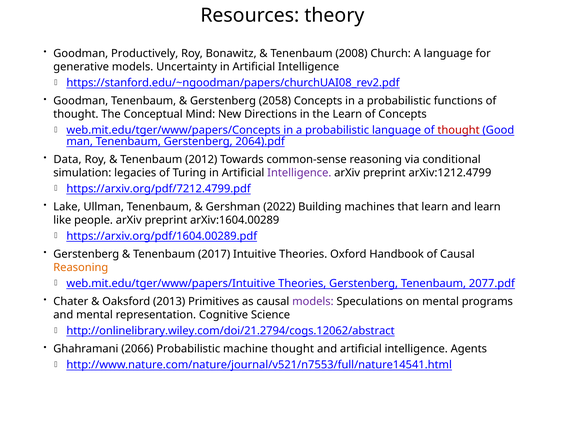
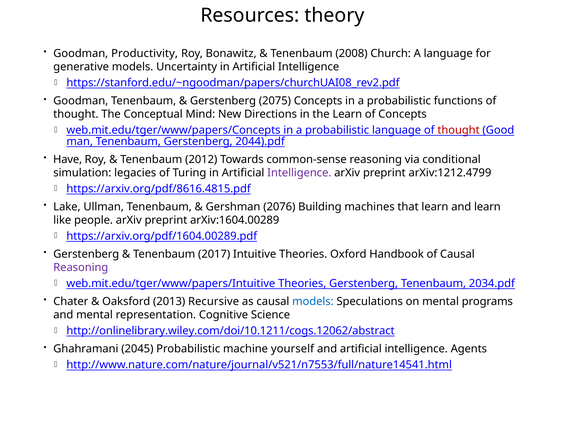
Productively: Productively -> Productivity (145, 53)
2058: 2058 -> 2075 (275, 101)
2064).pdf: 2064).pdf -> 2044).pdf (260, 141)
Data: Data -> Have (68, 159)
https://arxiv.org/pdf/7212.4799.pdf: https://arxiv.org/pdf/7212.4799.pdf -> https://arxiv.org/pdf/8616.4815.pdf (159, 189)
2022: 2022 -> 2076 (279, 207)
Reasoning colour: orange -> purple (81, 267)
2077.pdf: 2077.pdf -> 2034.pdf (492, 283)
Primitives: Primitives -> Recursive (214, 301)
models colour: purple -> blue (313, 301)
http://onlinelibrary.wiley.com/doi/21.2794/cogs.12062/abstract: http://onlinelibrary.wiley.com/doi/21.2794/cogs.12062/abstract -> http://onlinelibrary.wiley.com/doi/10.1211/cogs.12062/abstract (231, 331)
2066: 2066 -> 2045 (137, 349)
machine thought: thought -> yourself (292, 349)
